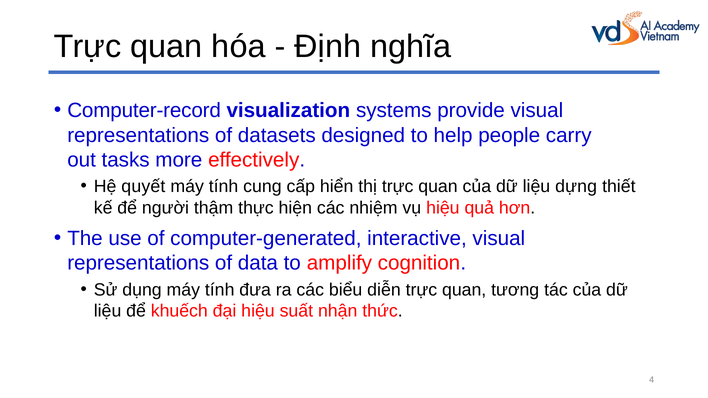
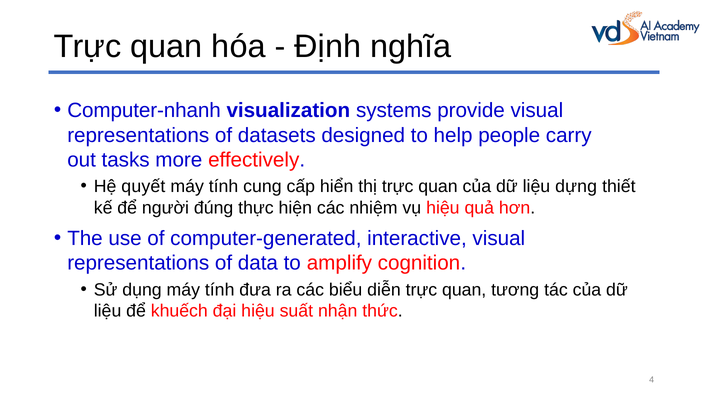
Computer-record: Computer-record -> Computer-nhanh (144, 111)
thậm: thậm -> đúng (214, 208)
